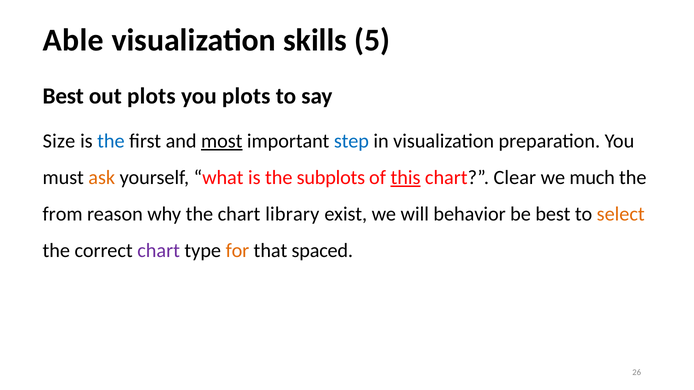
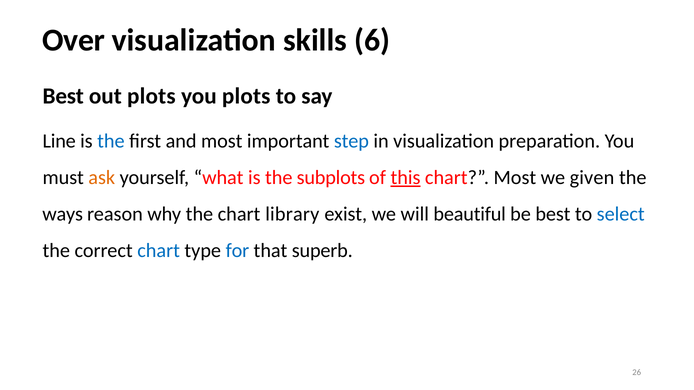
Able: Able -> Over (74, 40)
5: 5 -> 6 (372, 40)
Size: Size -> Line (59, 141)
most underline: present -> none (222, 141)
chart Clear: Clear -> Most (515, 178)
much: much -> given (592, 178)
from: from -> ways (63, 214)
behavior: behavior -> beautiful (470, 214)
select colour: orange -> blue (621, 214)
chart colour: purple -> blue (159, 251)
for colour: orange -> blue (237, 251)
spaced: spaced -> superb (322, 251)
